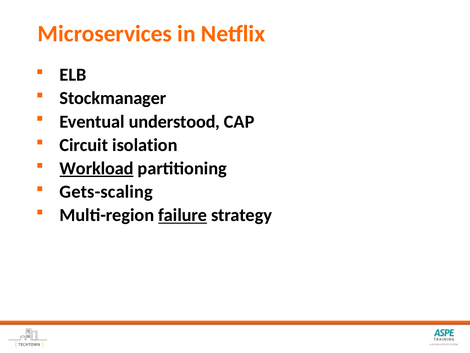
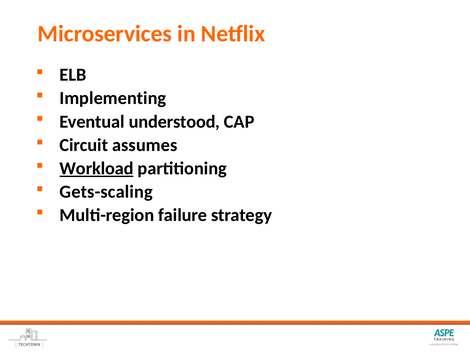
Stockmanager: Stockmanager -> Implementing (113, 98)
isolation: isolation -> assumes (145, 145)
failure underline: present -> none (183, 215)
